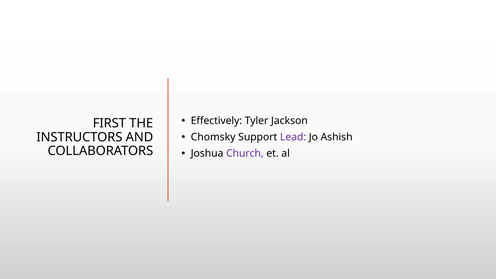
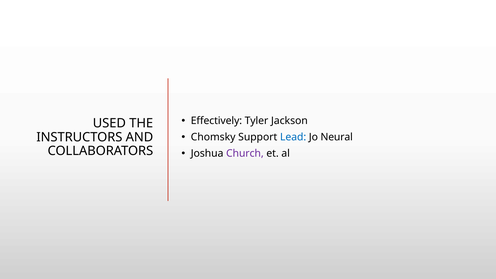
FIRST: FIRST -> USED (109, 123)
Lead colour: purple -> blue (293, 137)
Ashish: Ashish -> Neural (337, 137)
